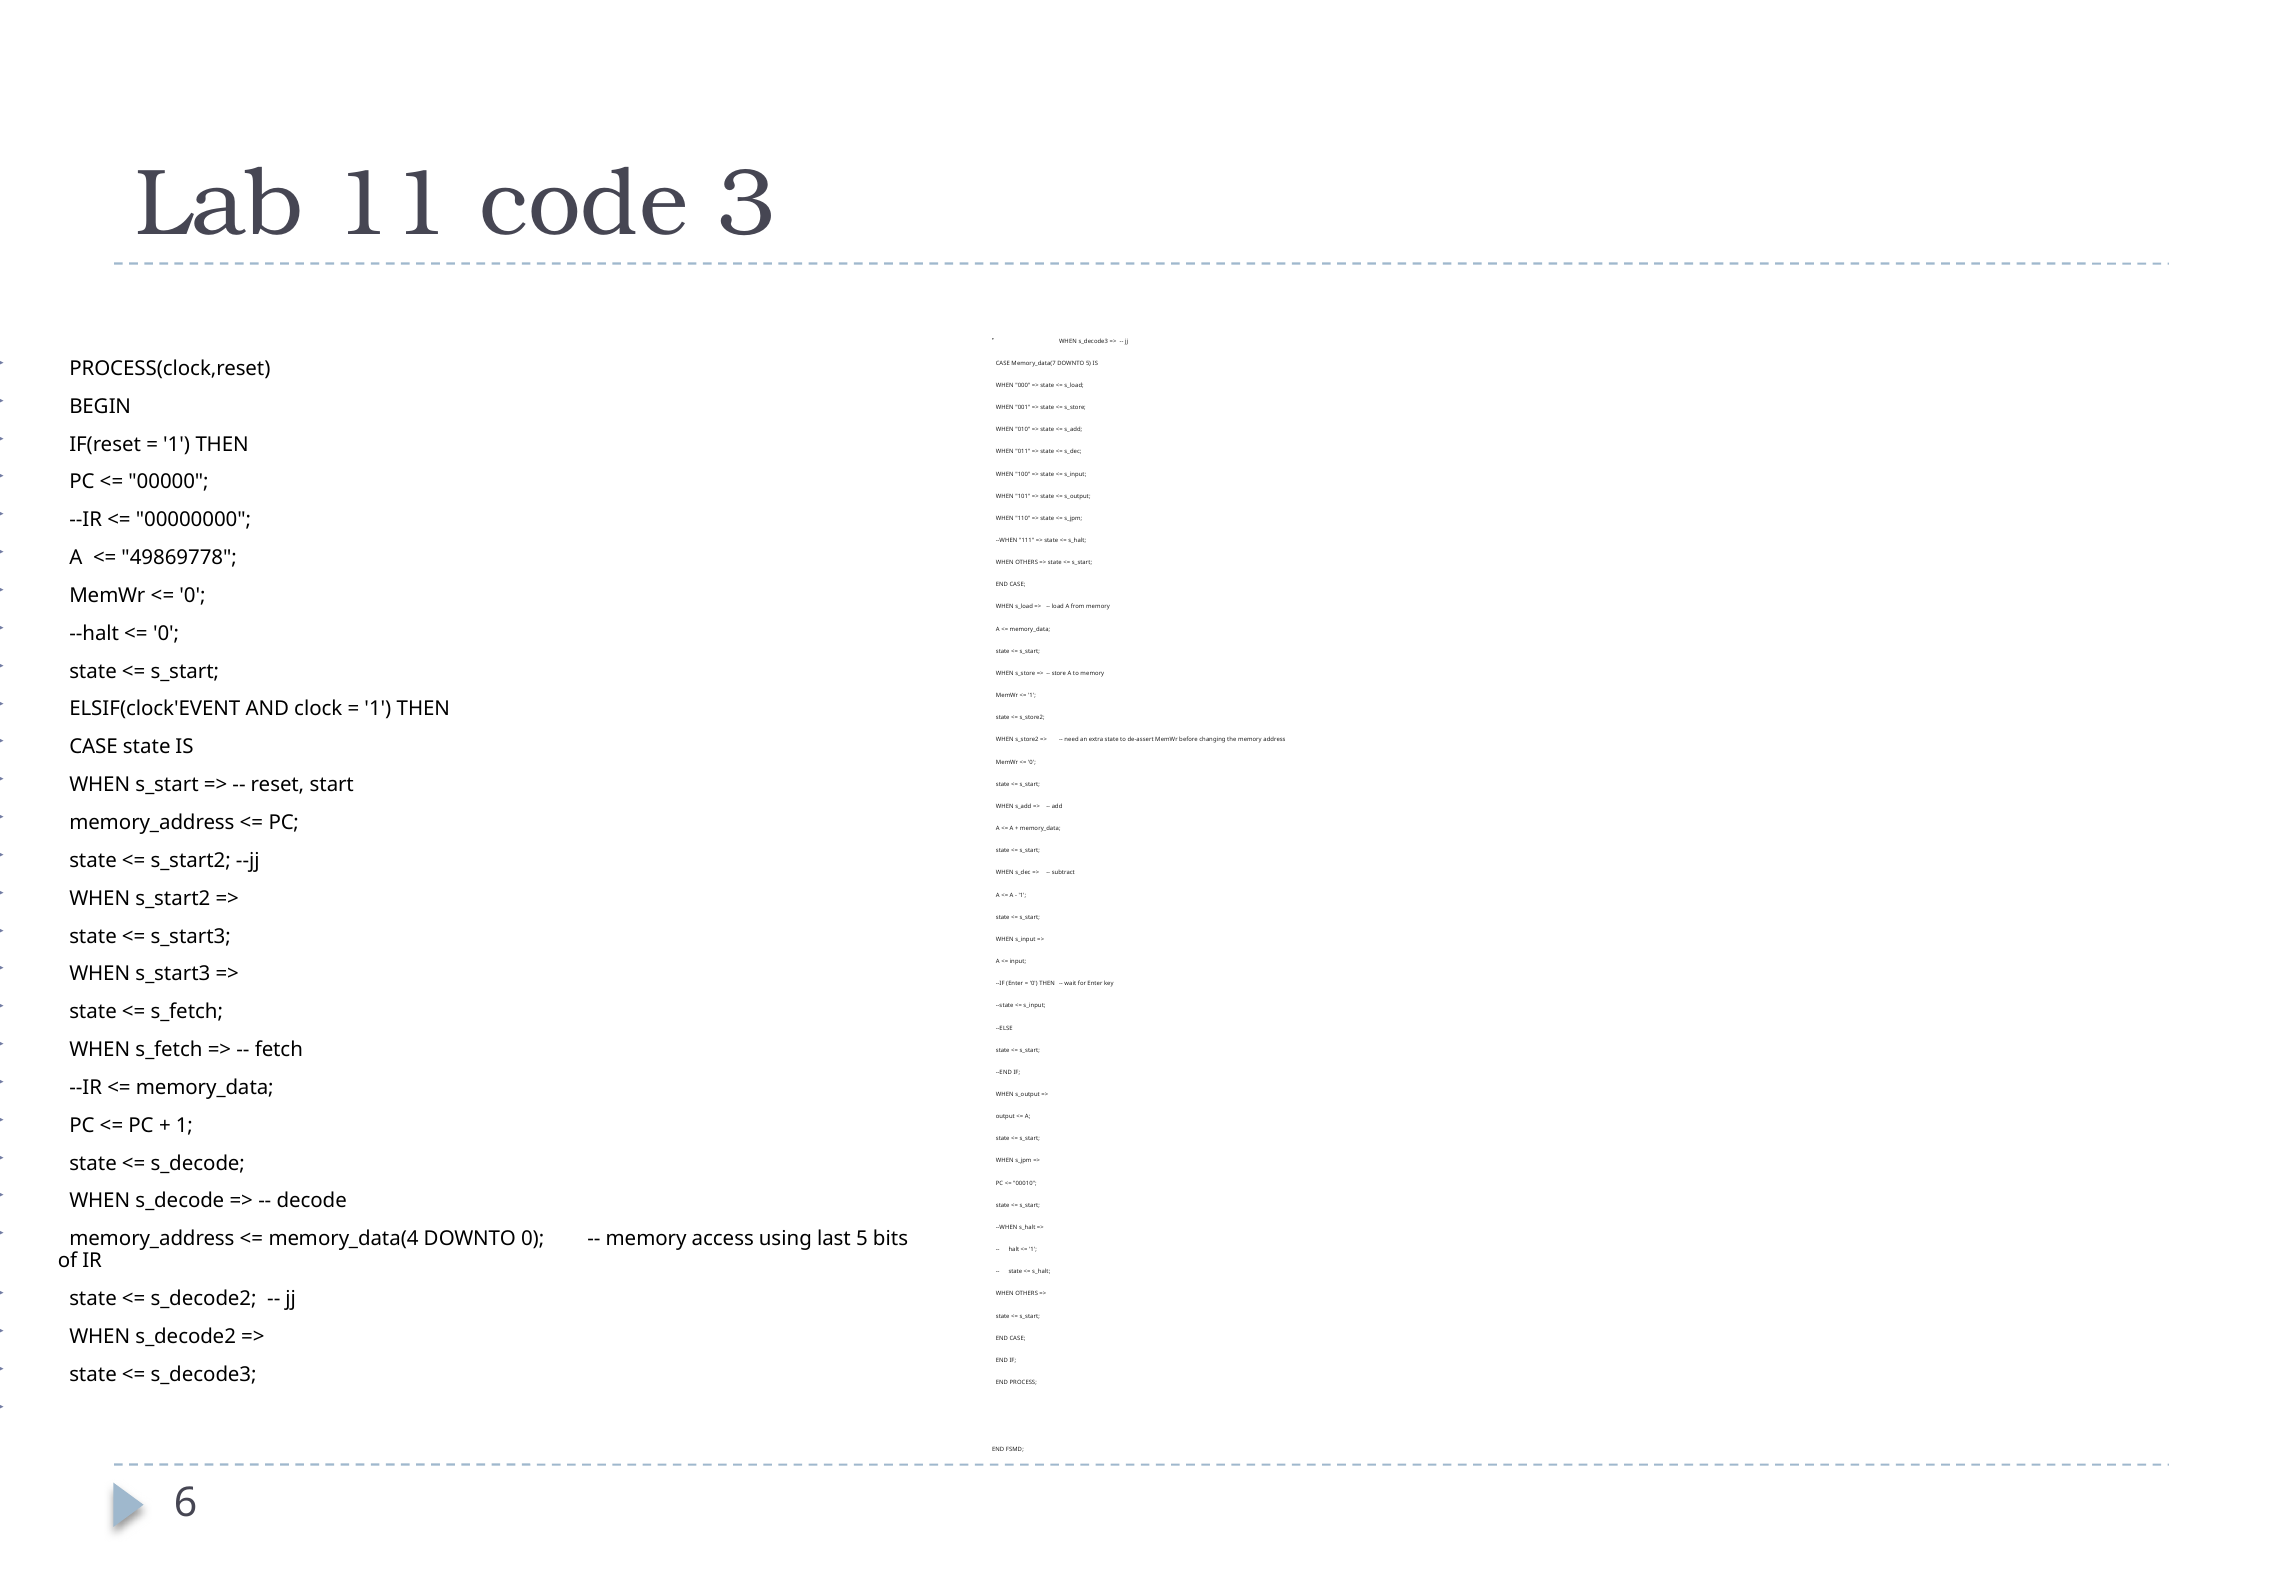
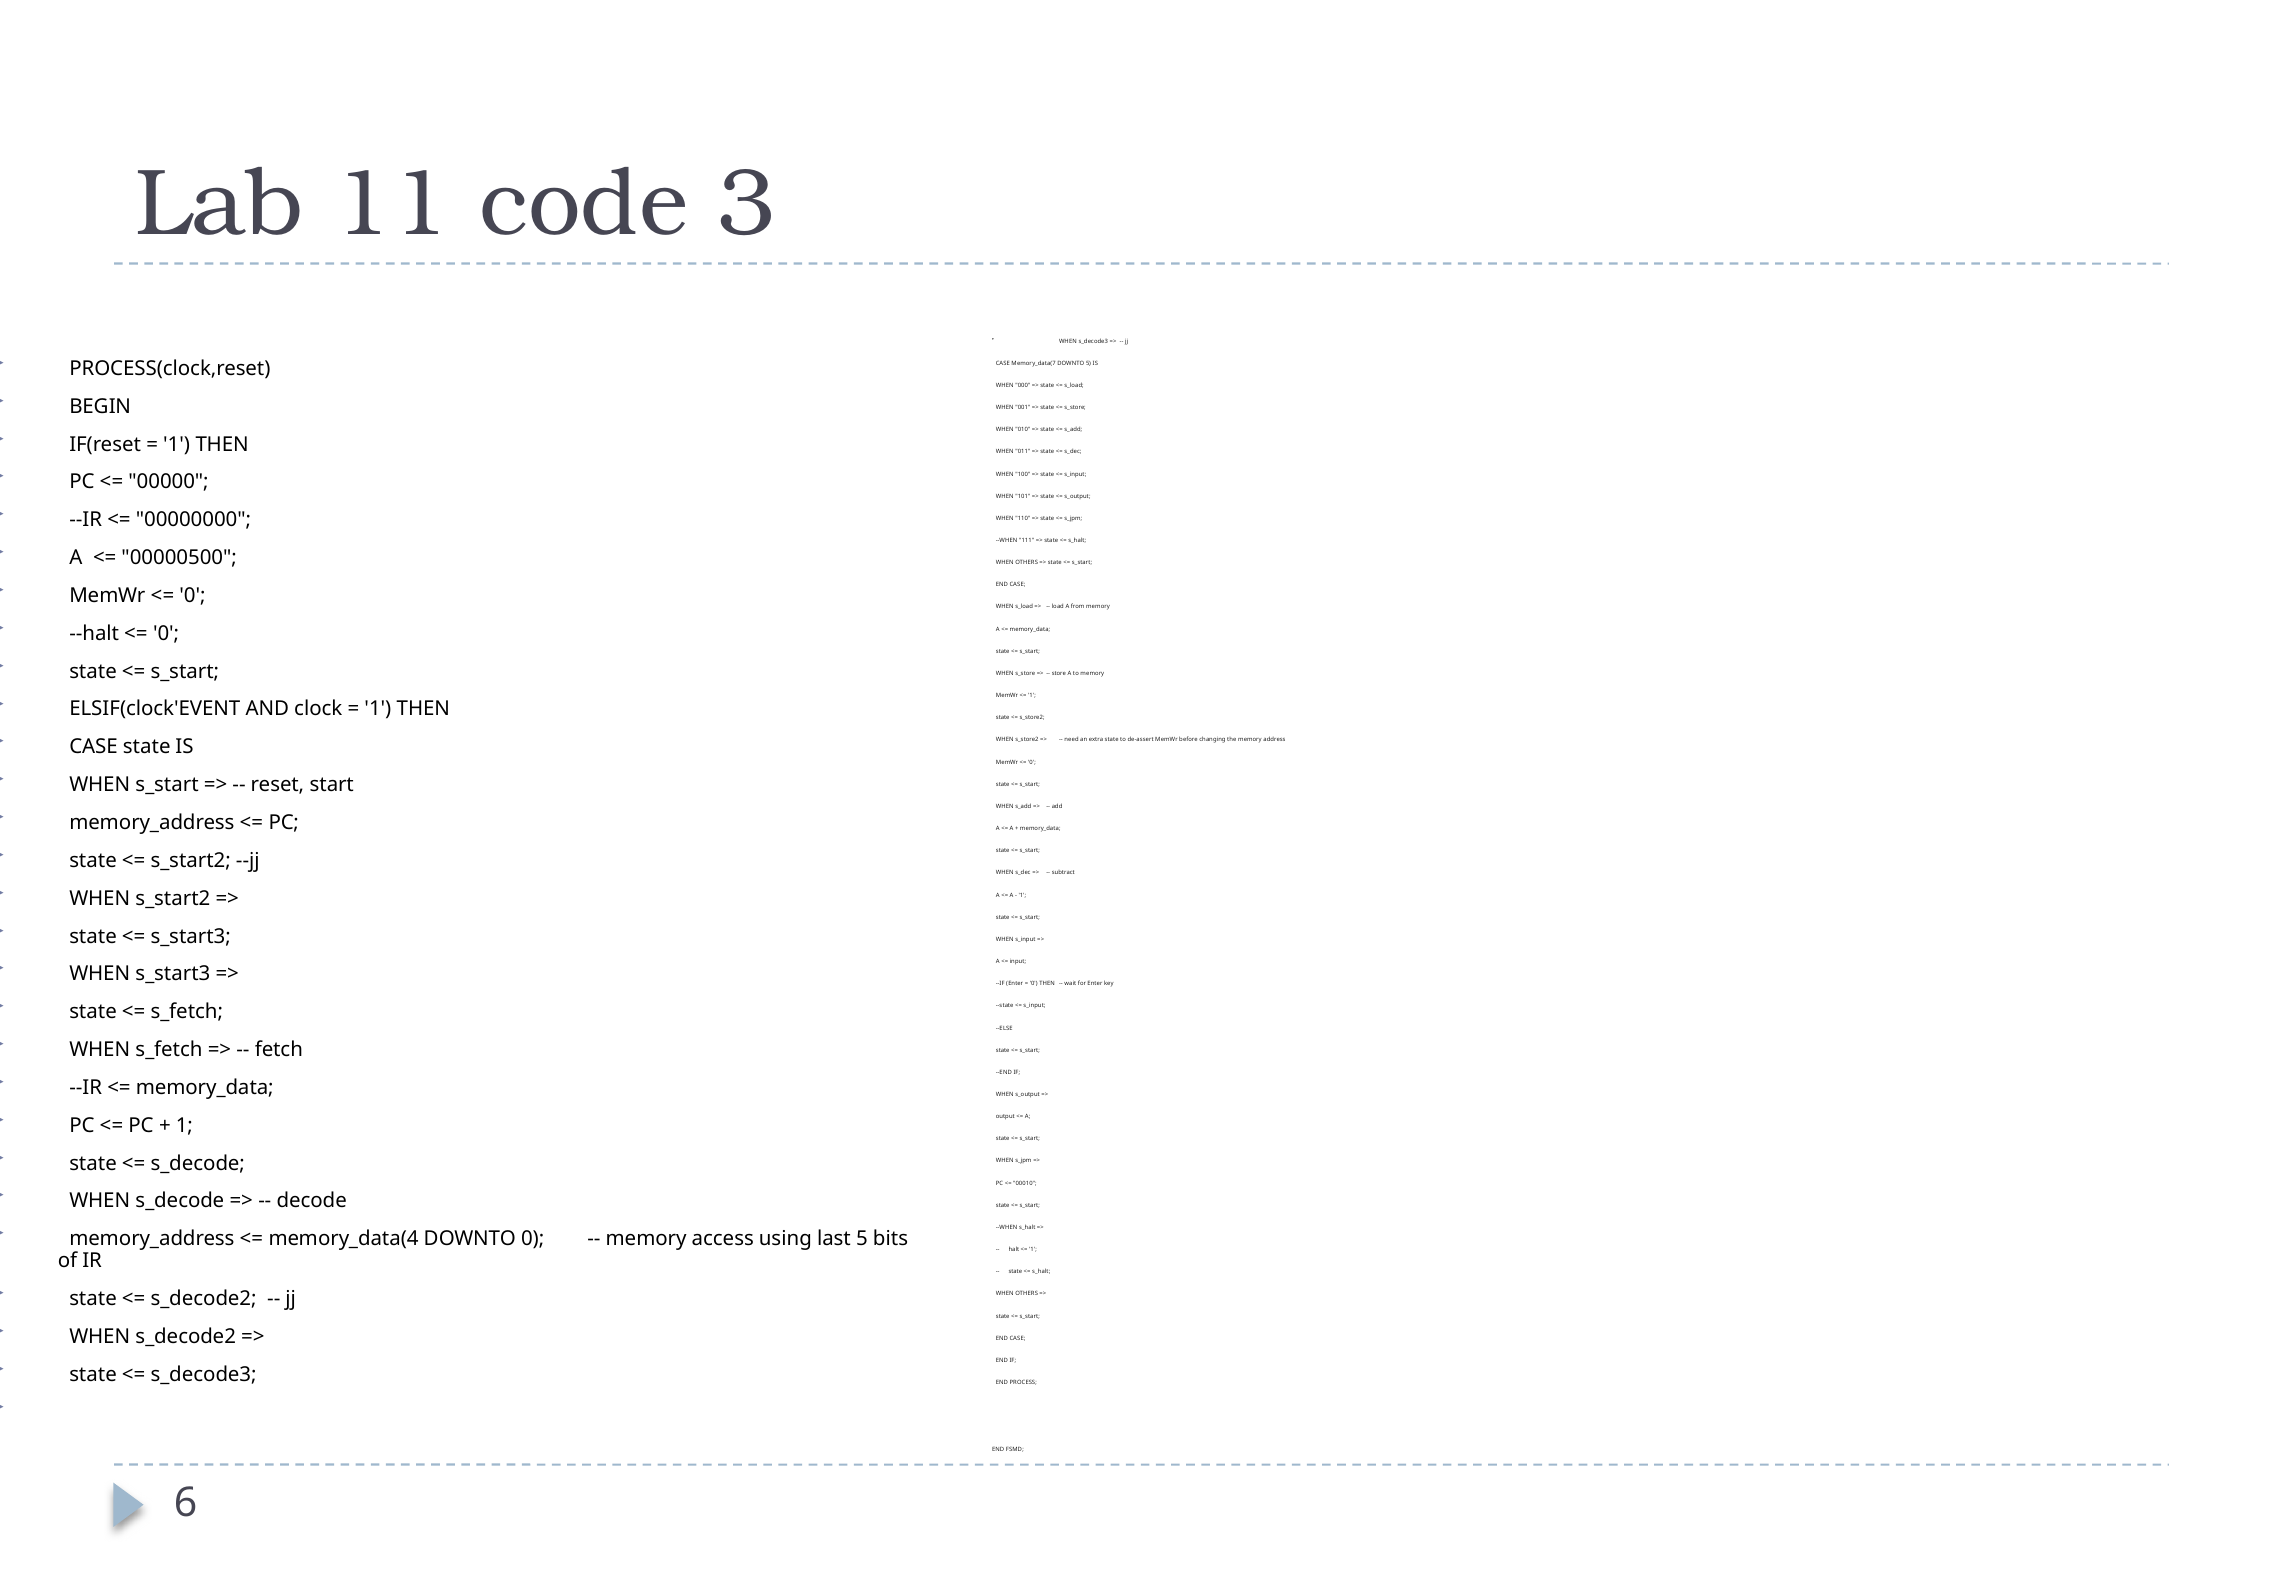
49869778: 49869778 -> 00000500 (179, 558)
